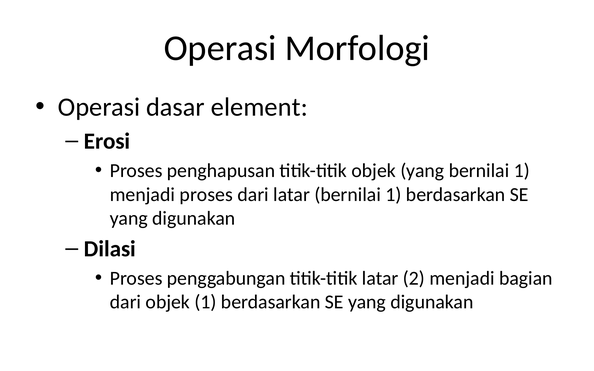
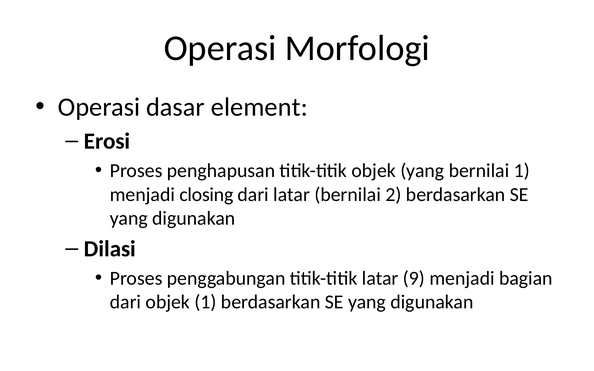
menjadi proses: proses -> closing (206, 195)
latar bernilai 1: 1 -> 2 (393, 195)
2: 2 -> 9 (414, 278)
